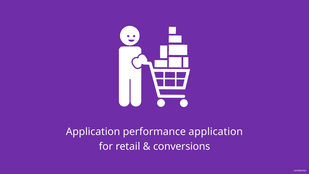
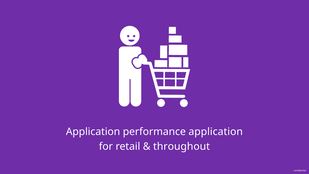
conversions: conversions -> throughout (182, 146)
